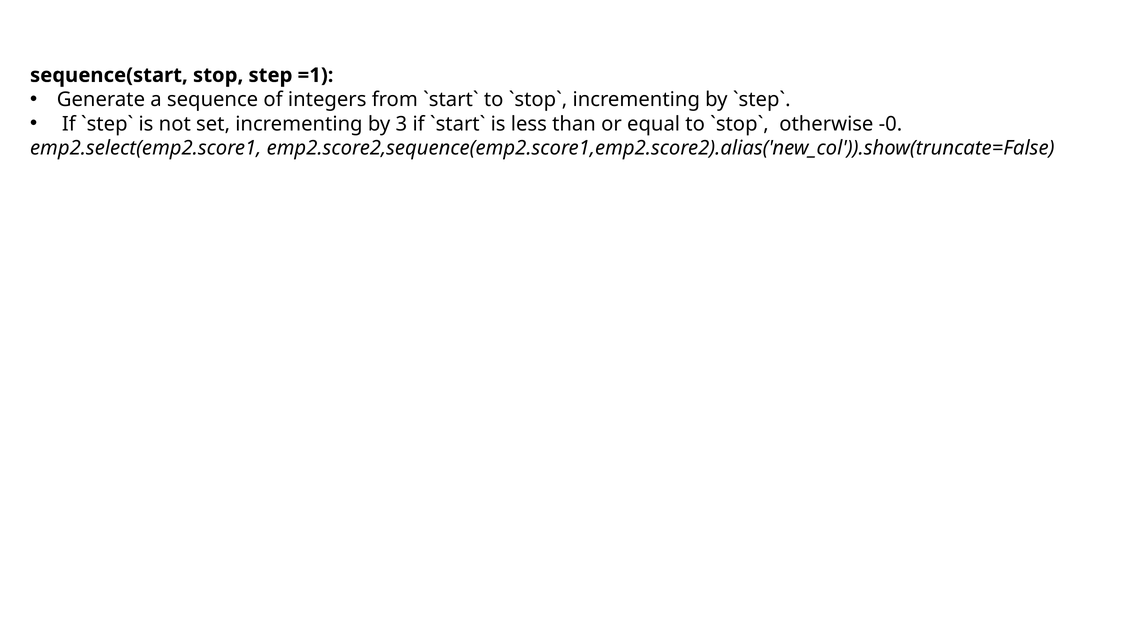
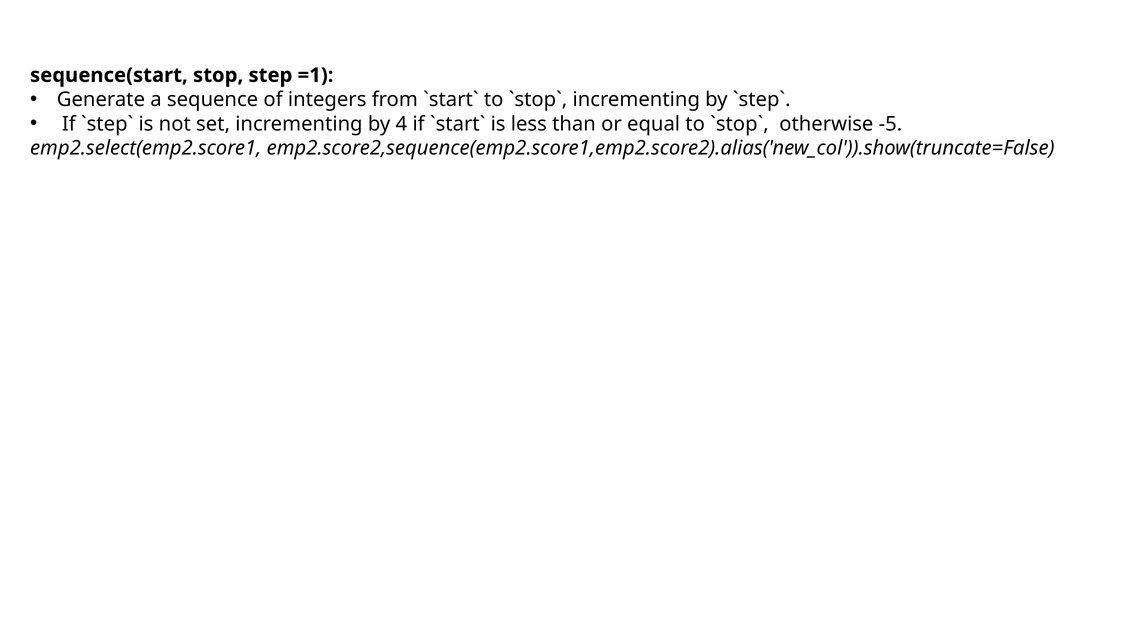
3: 3 -> 4 (401, 124)
-0: -0 -> -5 (890, 124)
